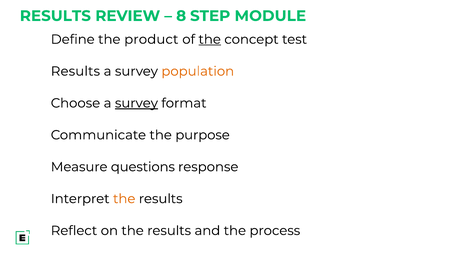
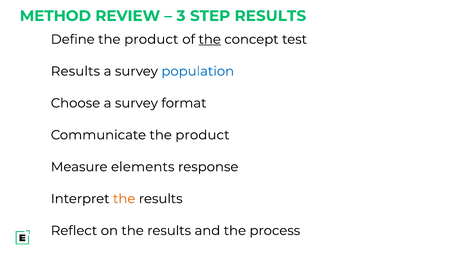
RESULTS: RESULTS -> METHOD (55, 16)
8: 8 -> 3 (181, 16)
STEP MODULE: MODULE -> RESULTS (270, 16)
population colour: orange -> blue (198, 71)
survey underline: present -> none (136, 103)
Communicate the purpose: purpose -> product (202, 135)
questions: questions -> elements (143, 167)
